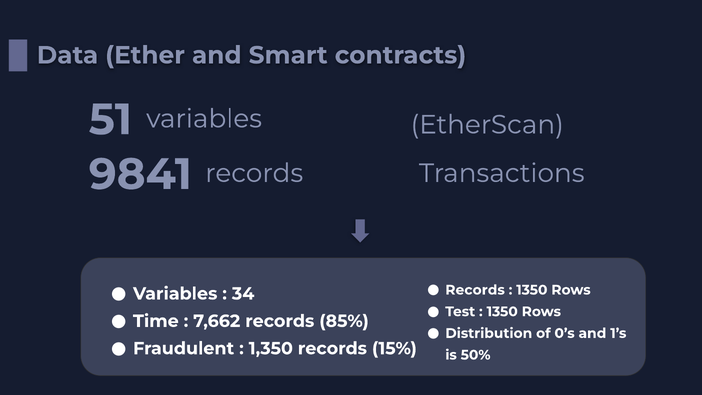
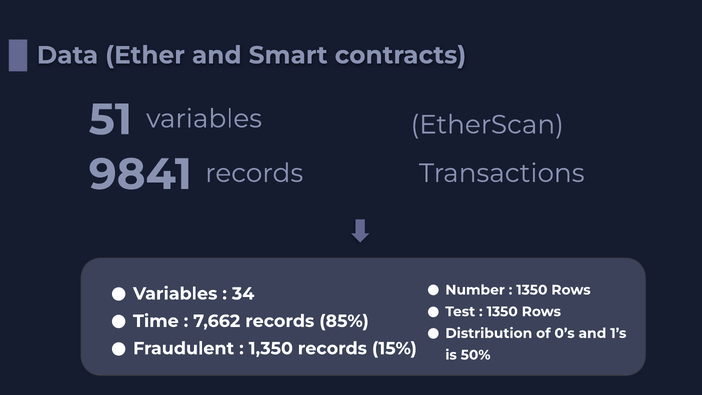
Records: Records -> Number (475, 290)
